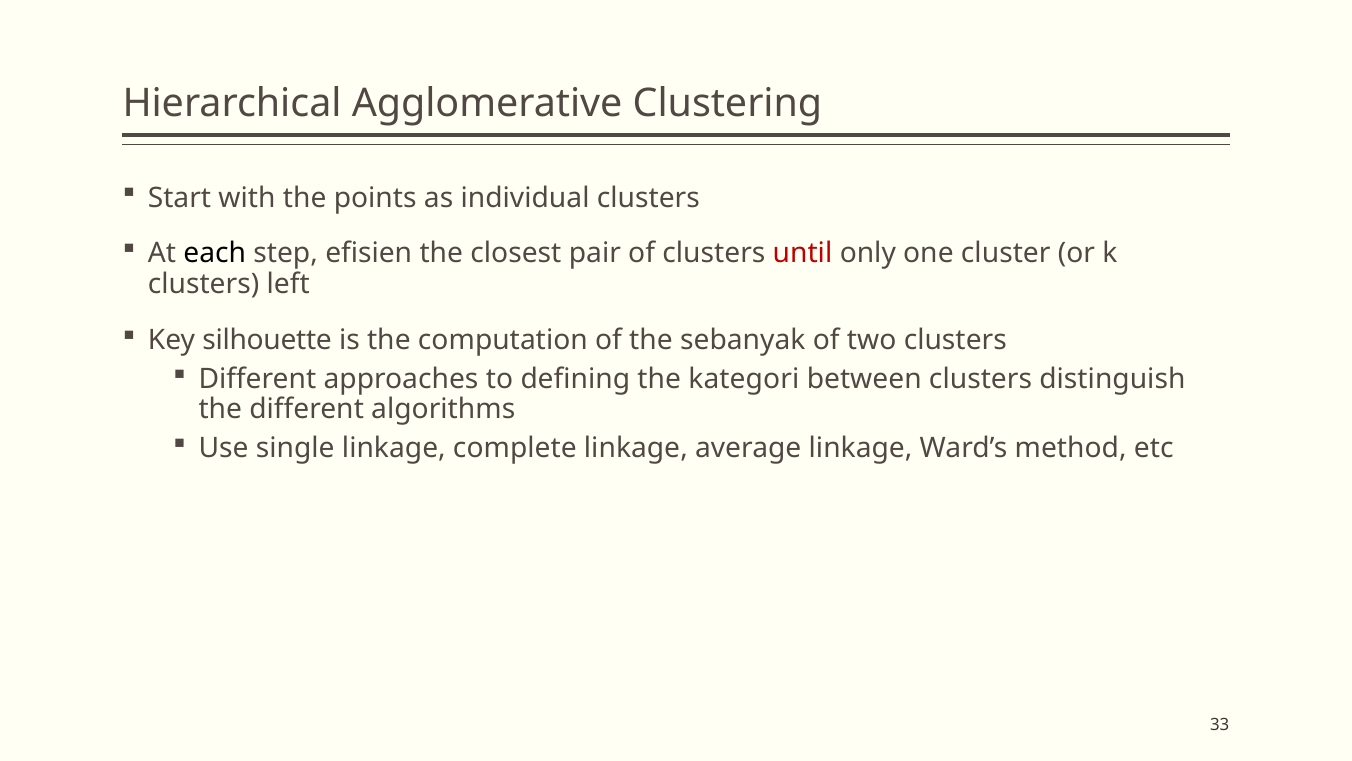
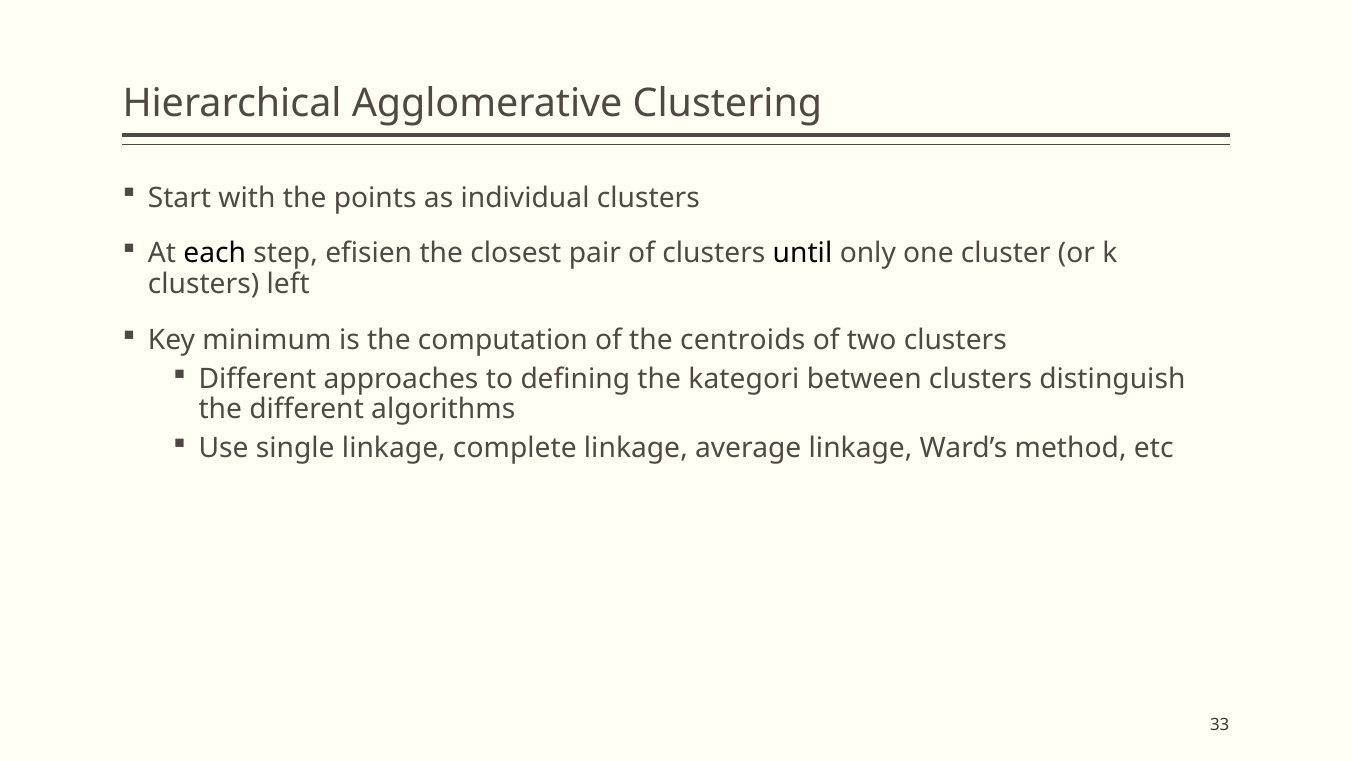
until colour: red -> black (802, 253)
silhouette: silhouette -> minimum (267, 340)
sebanyak: sebanyak -> centroids (743, 340)
